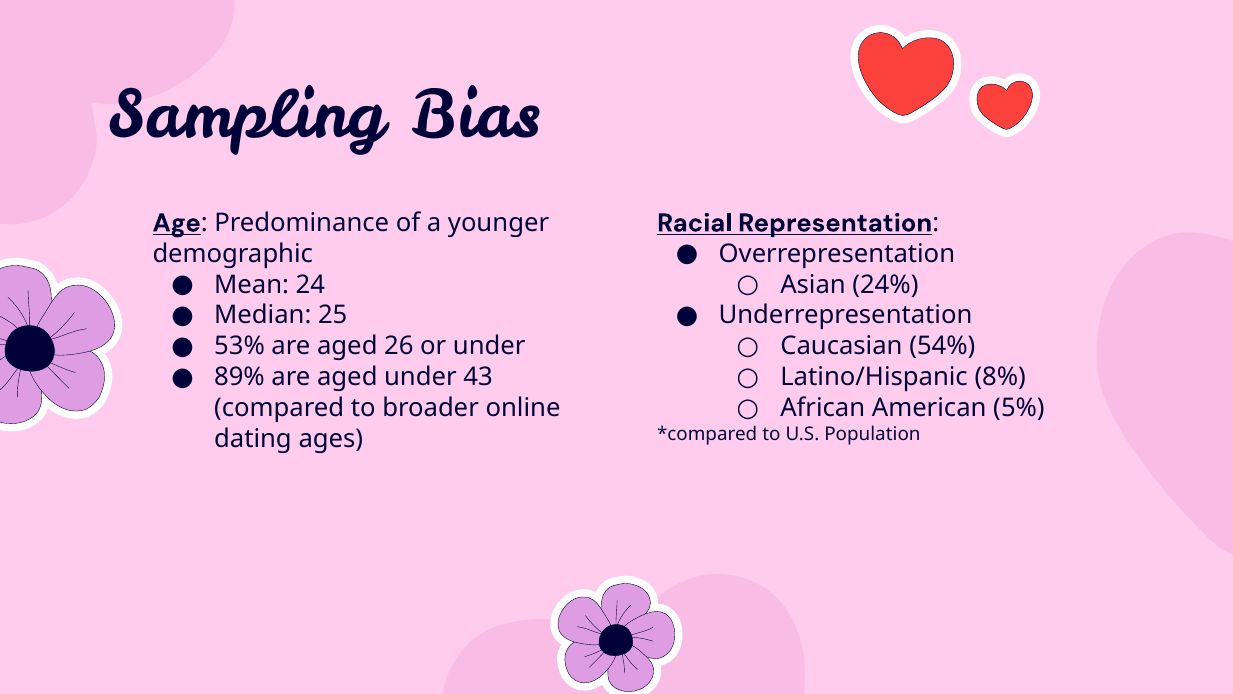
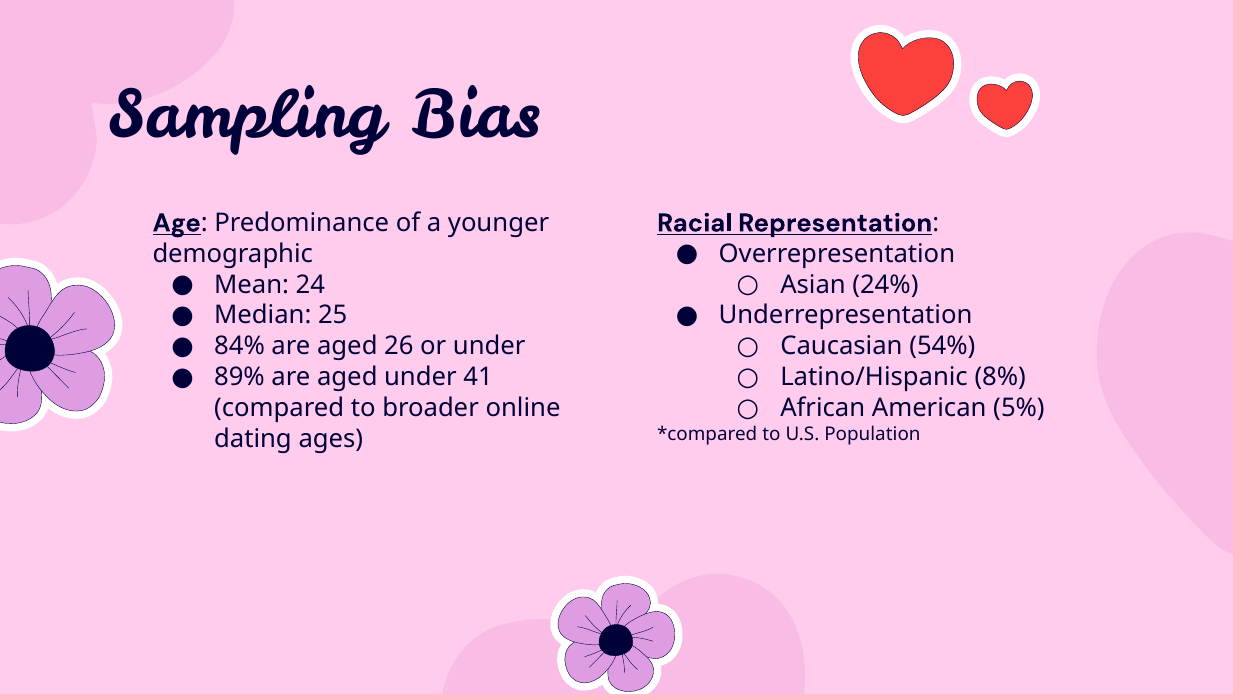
53%: 53% -> 84% (240, 346)
43: 43 -> 41 (478, 377)
